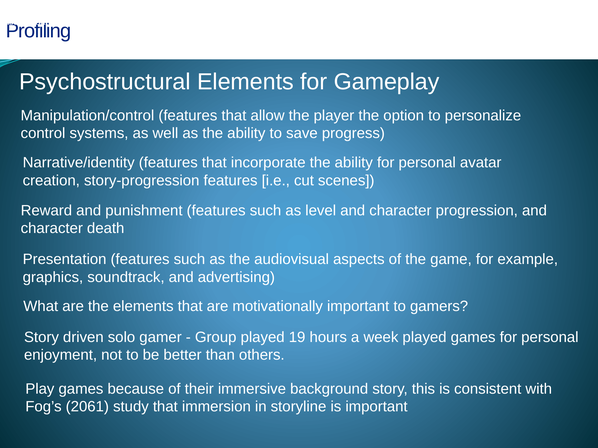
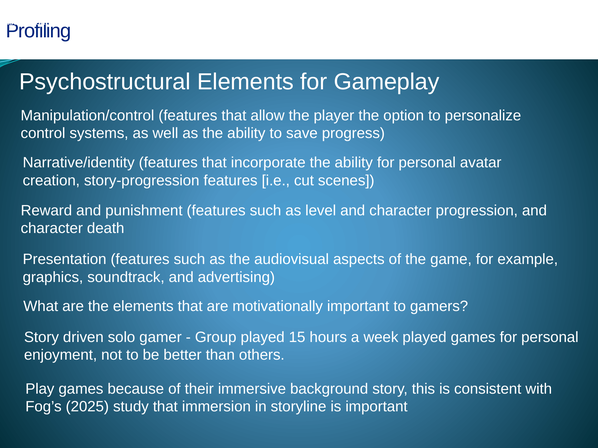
19: 19 -> 15 (297, 337)
2061: 2061 -> 2025 (87, 407)
